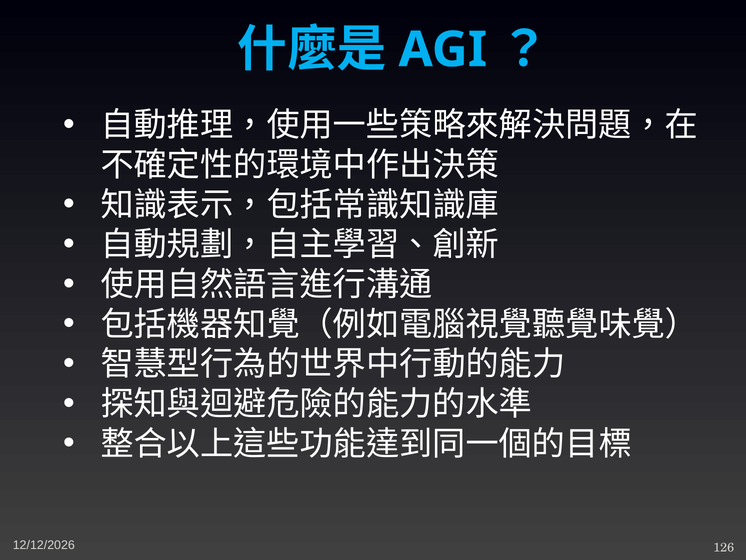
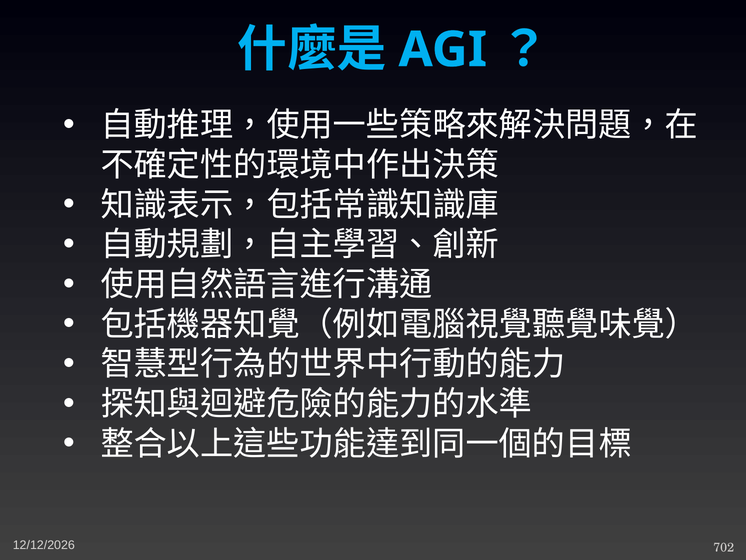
126: 126 -> 702 (724, 547)
